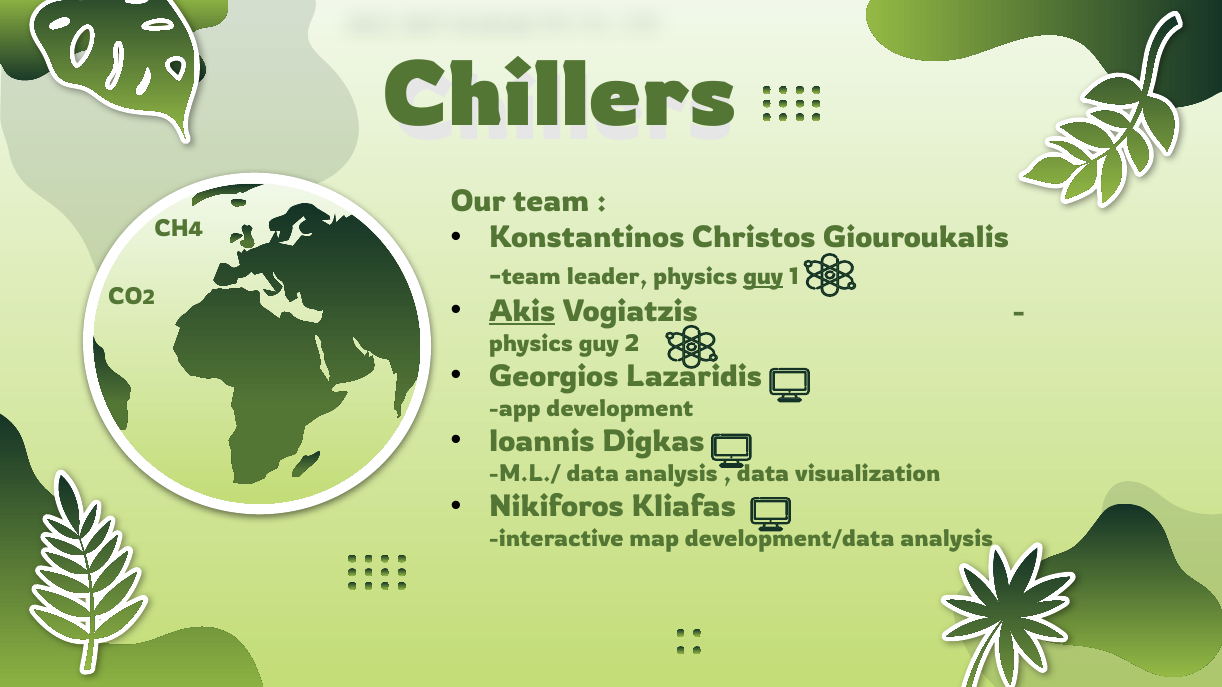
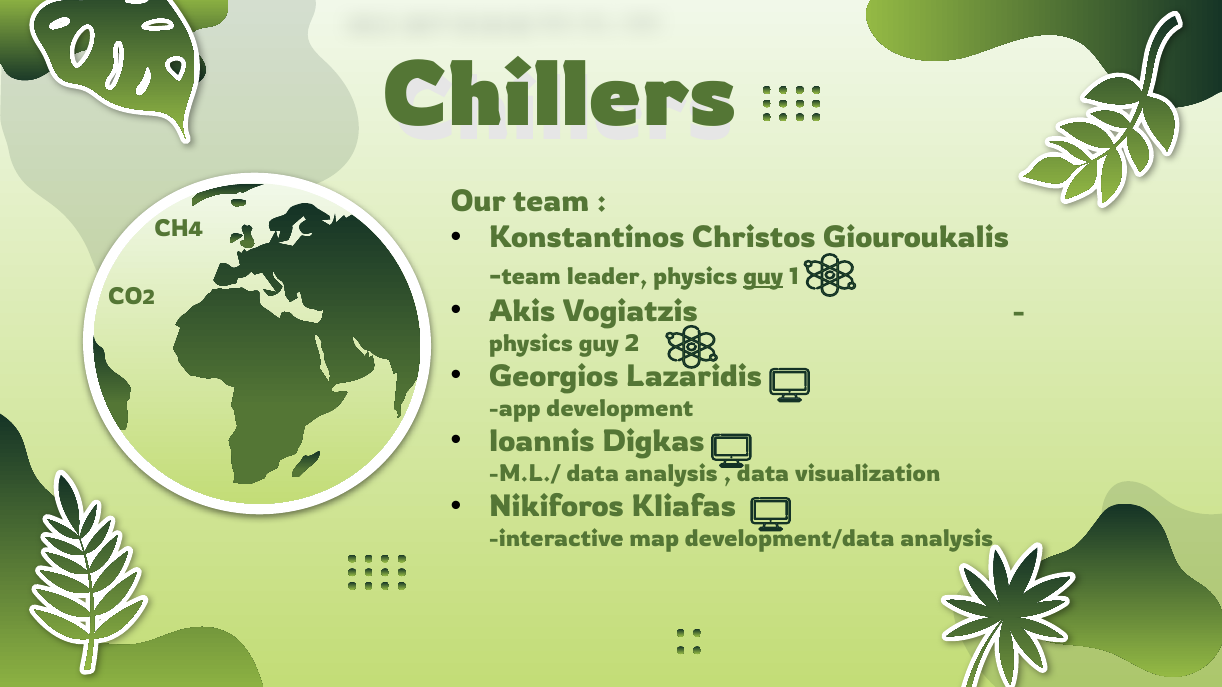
Akis underline: present -> none (522, 311)
